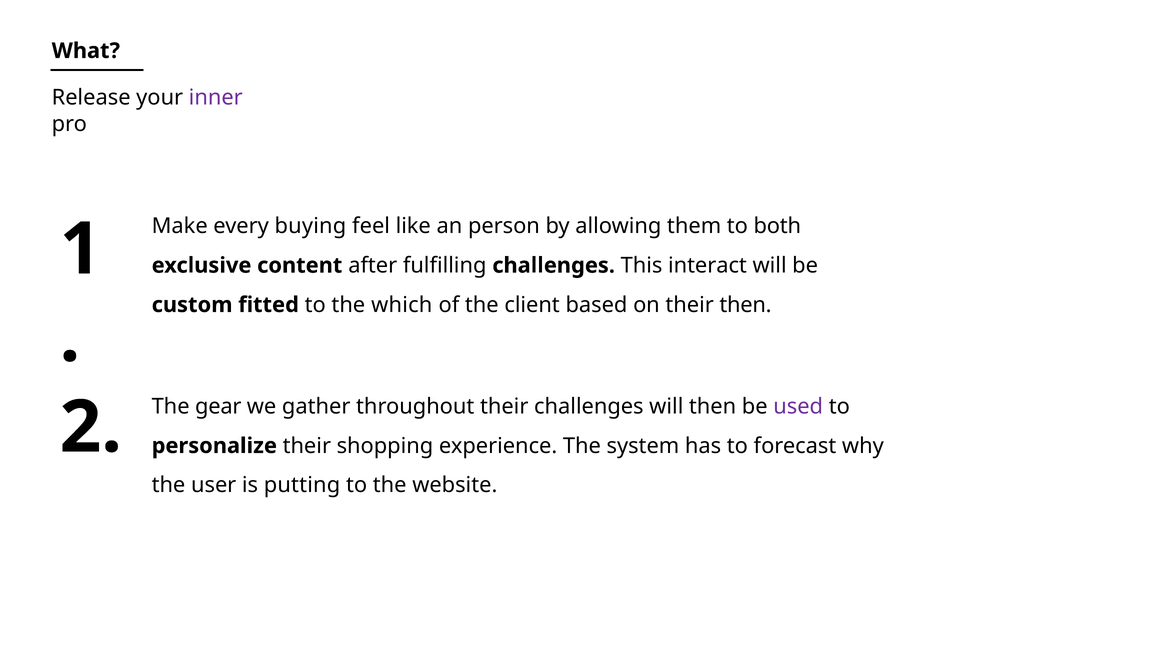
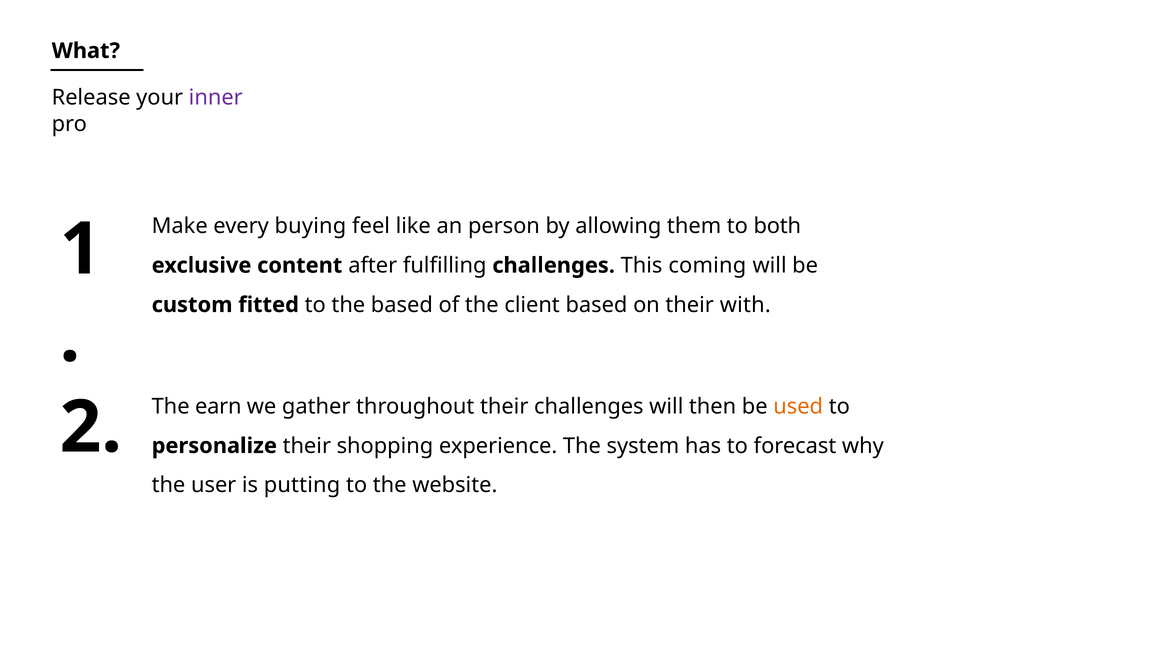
interact: interact -> coming (707, 265)
the which: which -> based (402, 305)
their then: then -> with (745, 305)
gear: gear -> earn (218, 406)
used colour: purple -> orange (798, 406)
